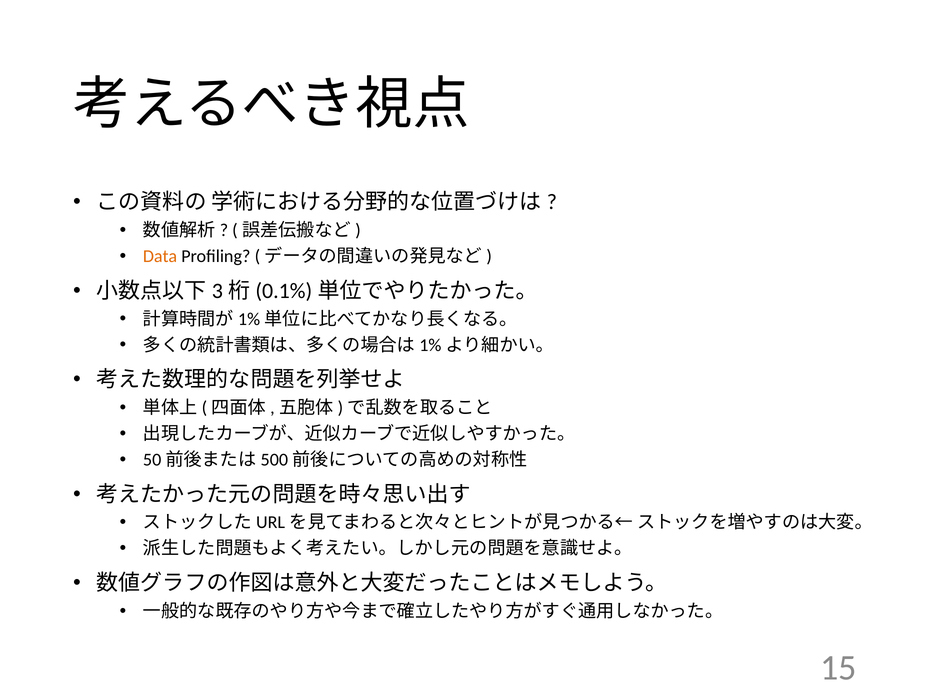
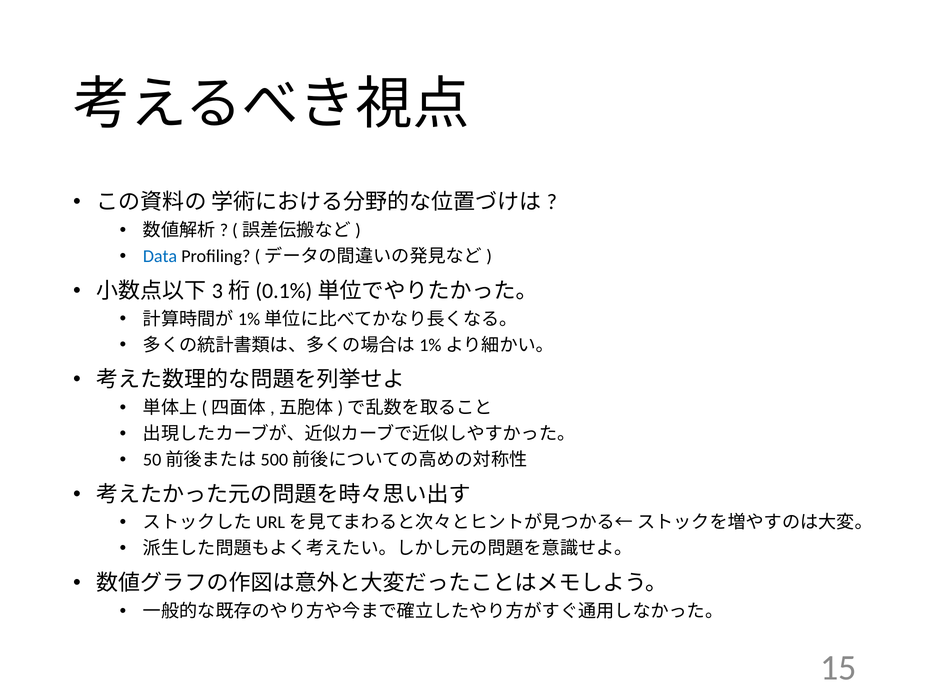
Data colour: orange -> blue (160, 256)
